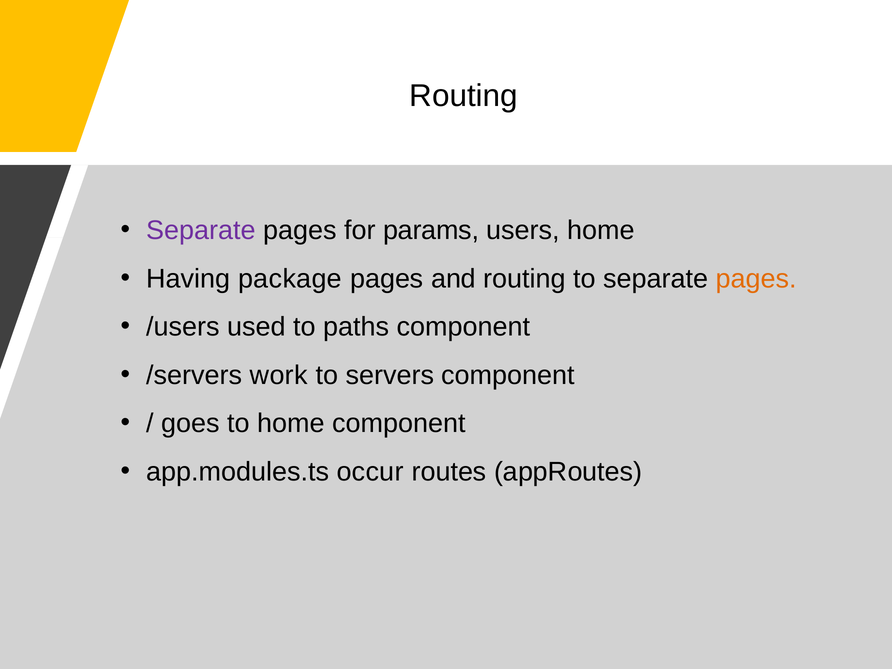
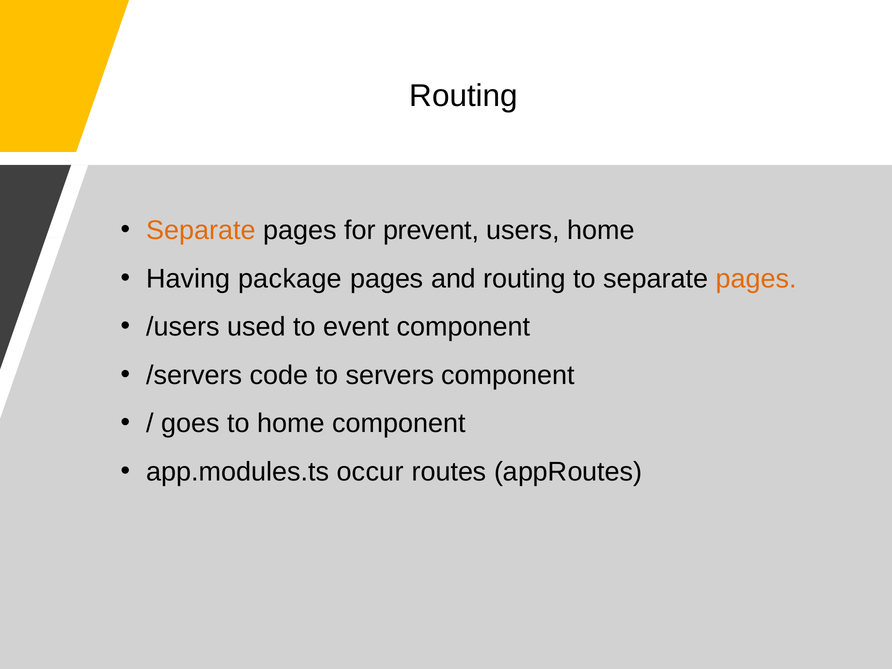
Separate colour: purple -> orange (201, 231)
params: params -> prevent (431, 231)
paths: paths -> event (356, 327)
work: work -> code (279, 375)
